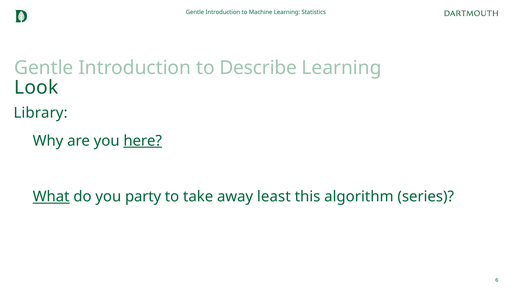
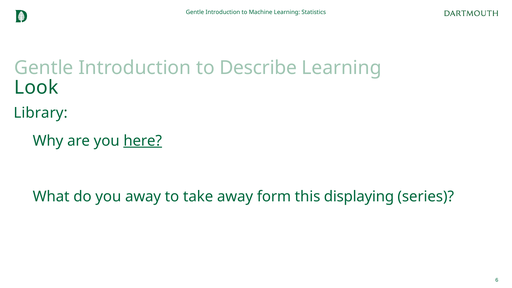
What underline: present -> none (51, 197)
you party: party -> away (143, 197)
least: least -> form (274, 197)
algorithm: algorithm -> displaying (359, 197)
